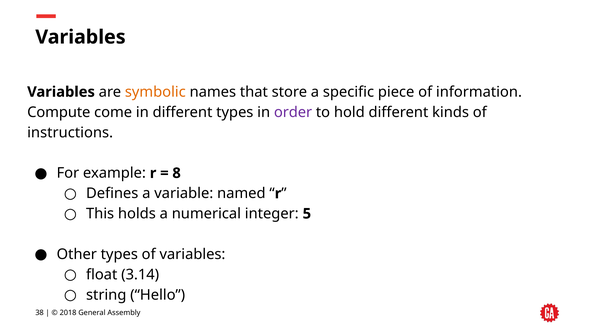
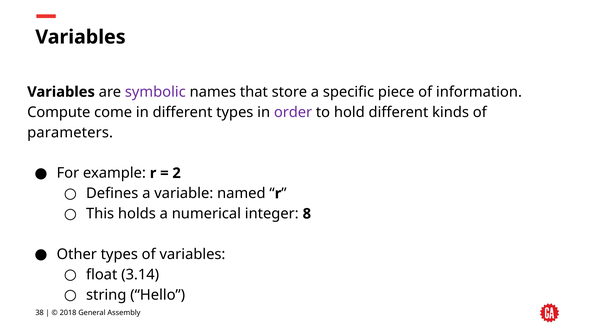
symbolic colour: orange -> purple (155, 92)
instructions: instructions -> parameters (70, 133)
8: 8 -> 2 (177, 173)
5: 5 -> 8 (307, 214)
